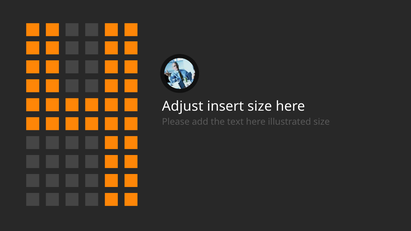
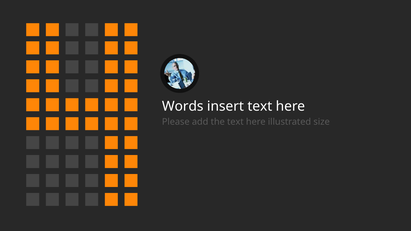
Adjust: Adjust -> Words (183, 107)
insert size: size -> text (260, 107)
